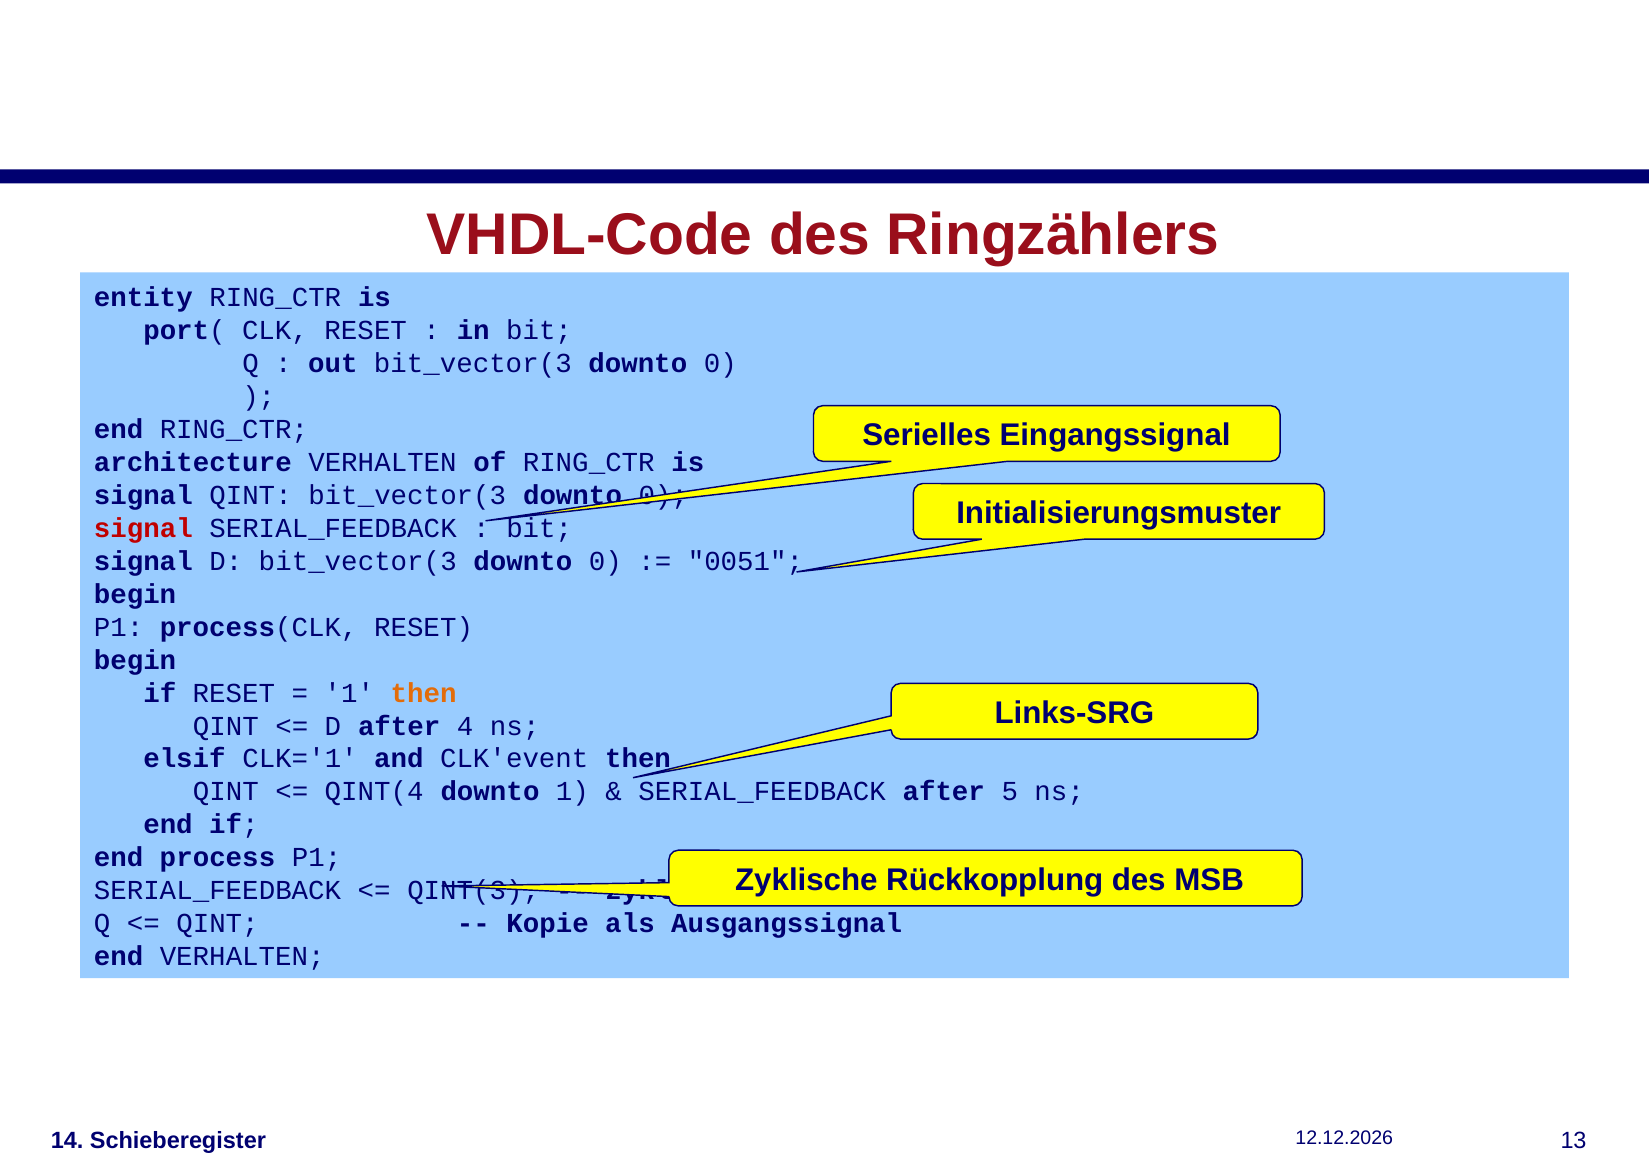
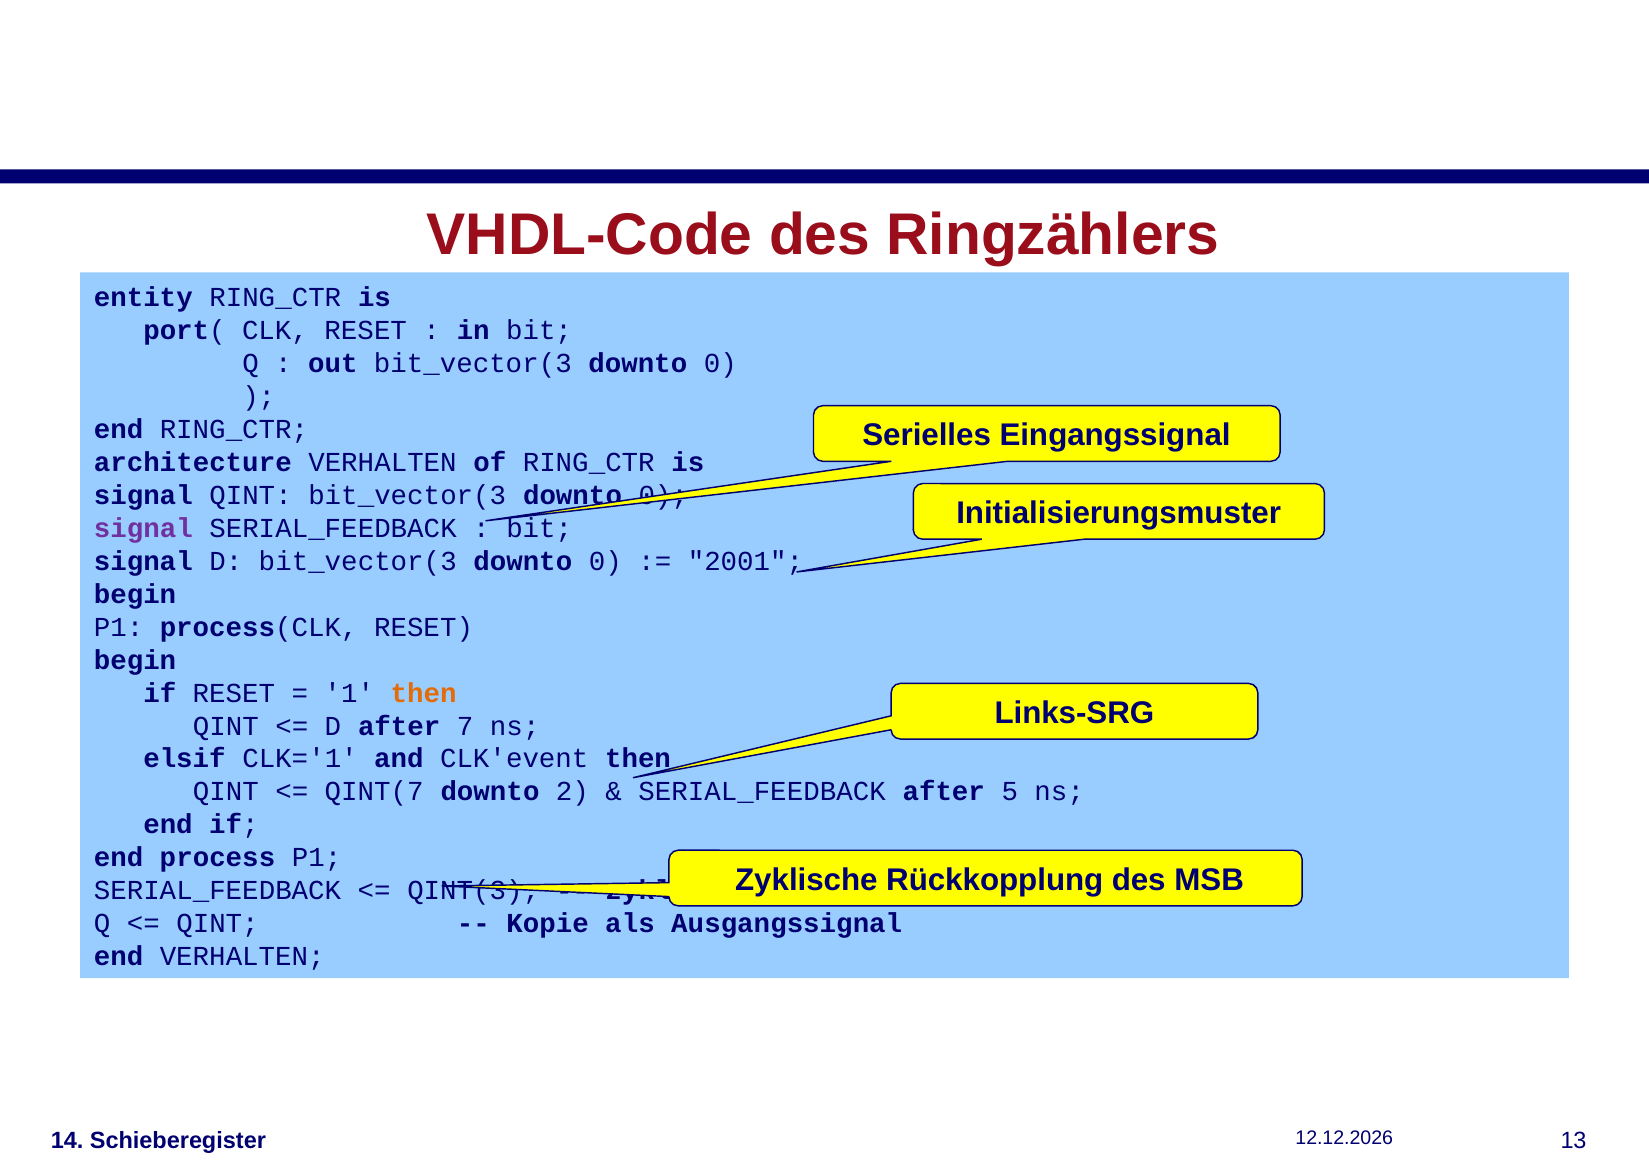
signal colour: red -> purple (143, 528)
0051: 0051 -> 2001 (745, 561)
4: 4 -> 7 (465, 726)
QINT(4: QINT(4 -> QINT(7 (374, 792)
downto 1: 1 -> 2 (572, 792)
